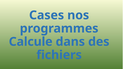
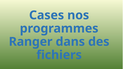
Calcule: Calcule -> Ranger (31, 42)
